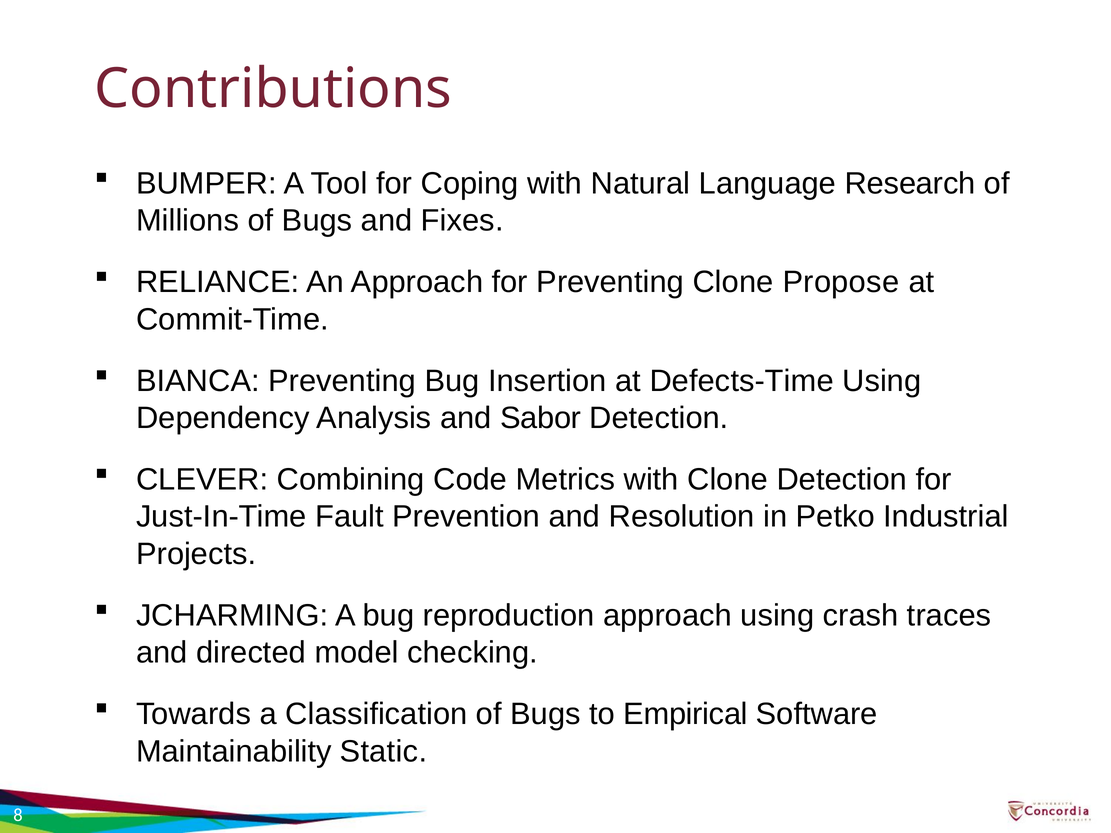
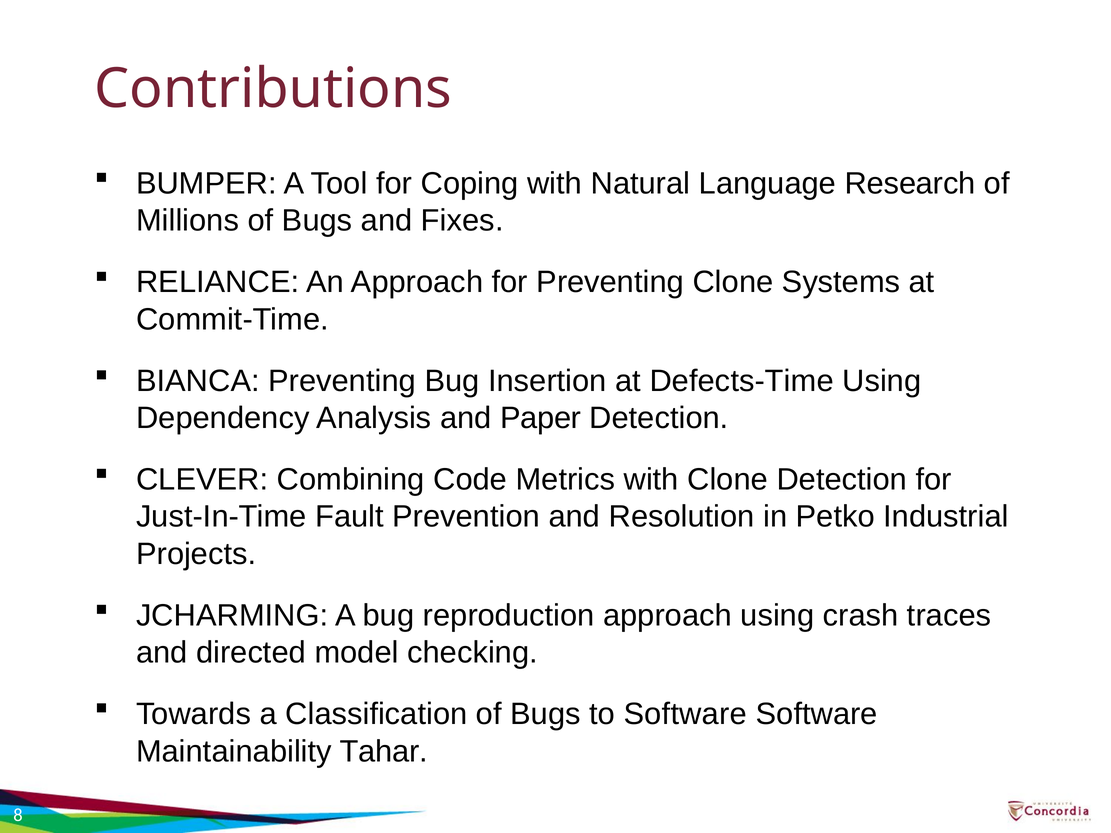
Propose: Propose -> Systems (841, 282)
Sabor: Sabor -> Paper (541, 418)
to Empirical: Empirical -> Software (685, 714)
Static: Static -> Tahar (384, 752)
